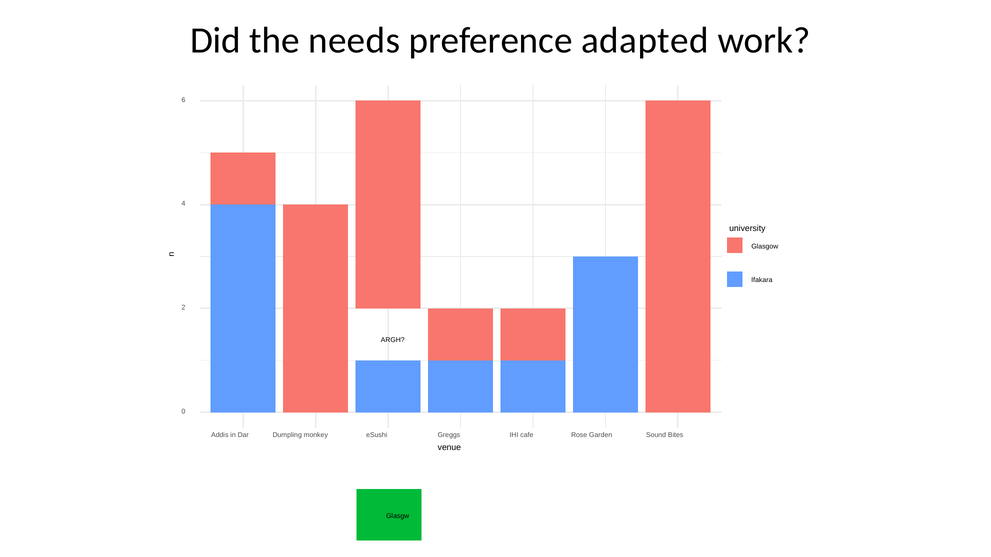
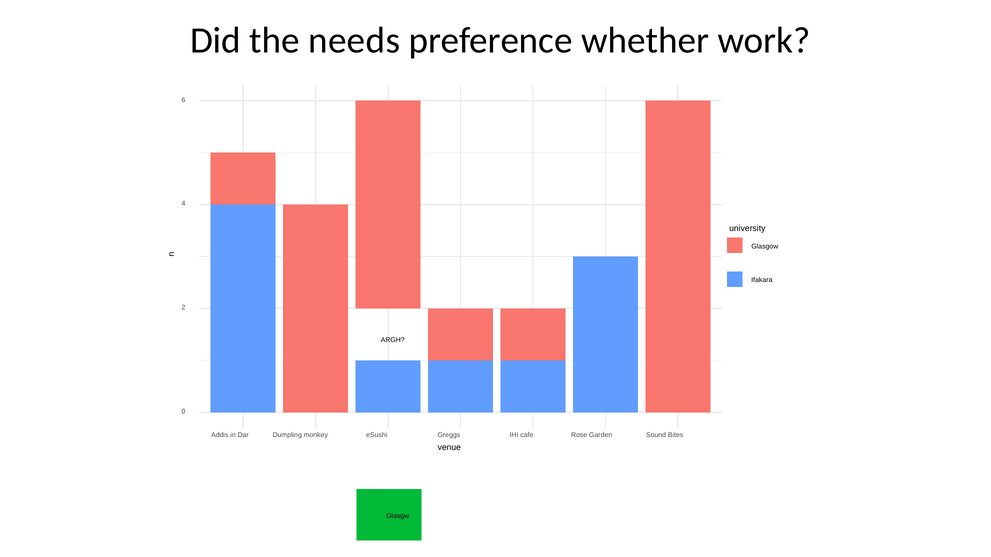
adapted: adapted -> whether (645, 40)
